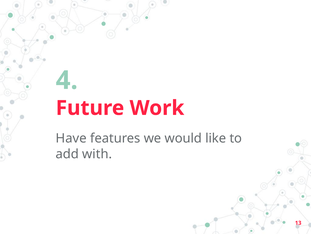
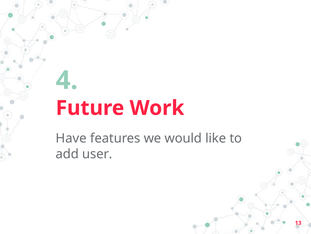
with: with -> user (97, 154)
